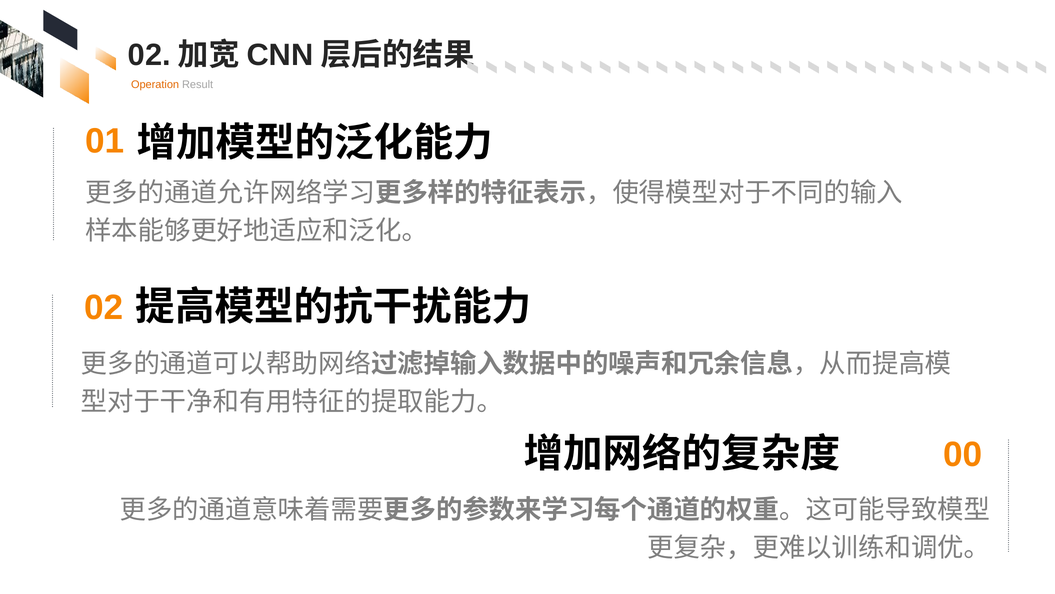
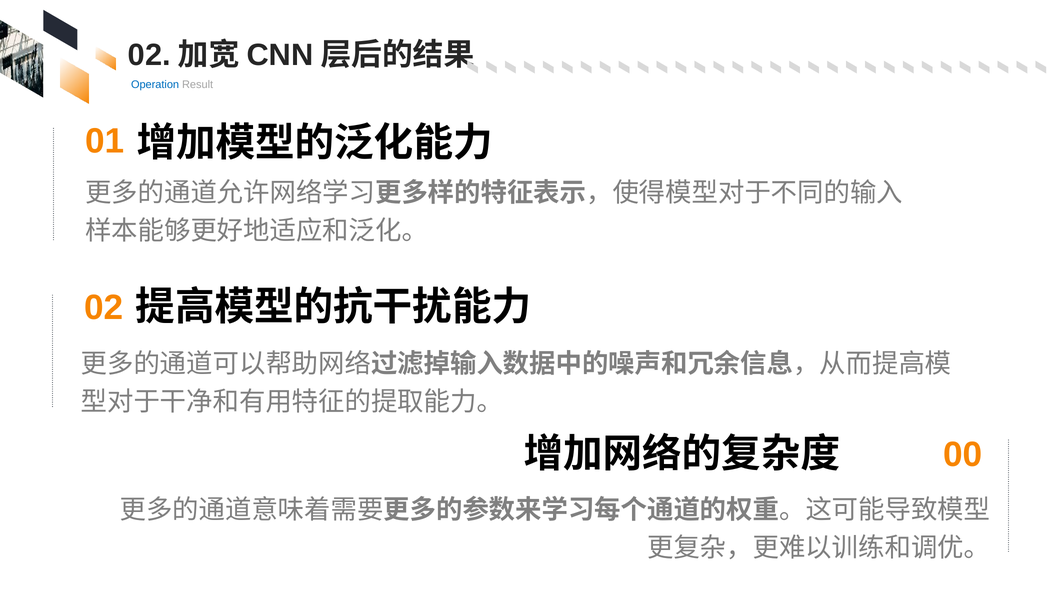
Operation colour: orange -> blue (155, 85)
